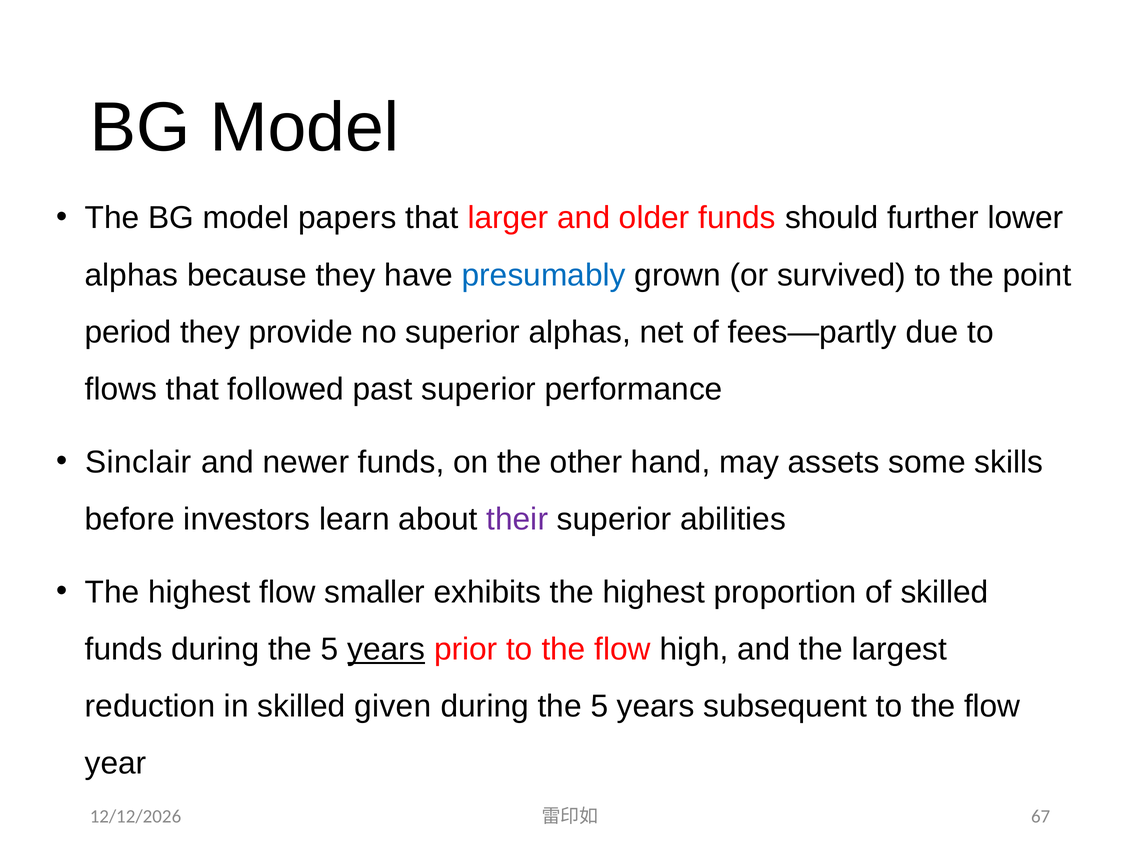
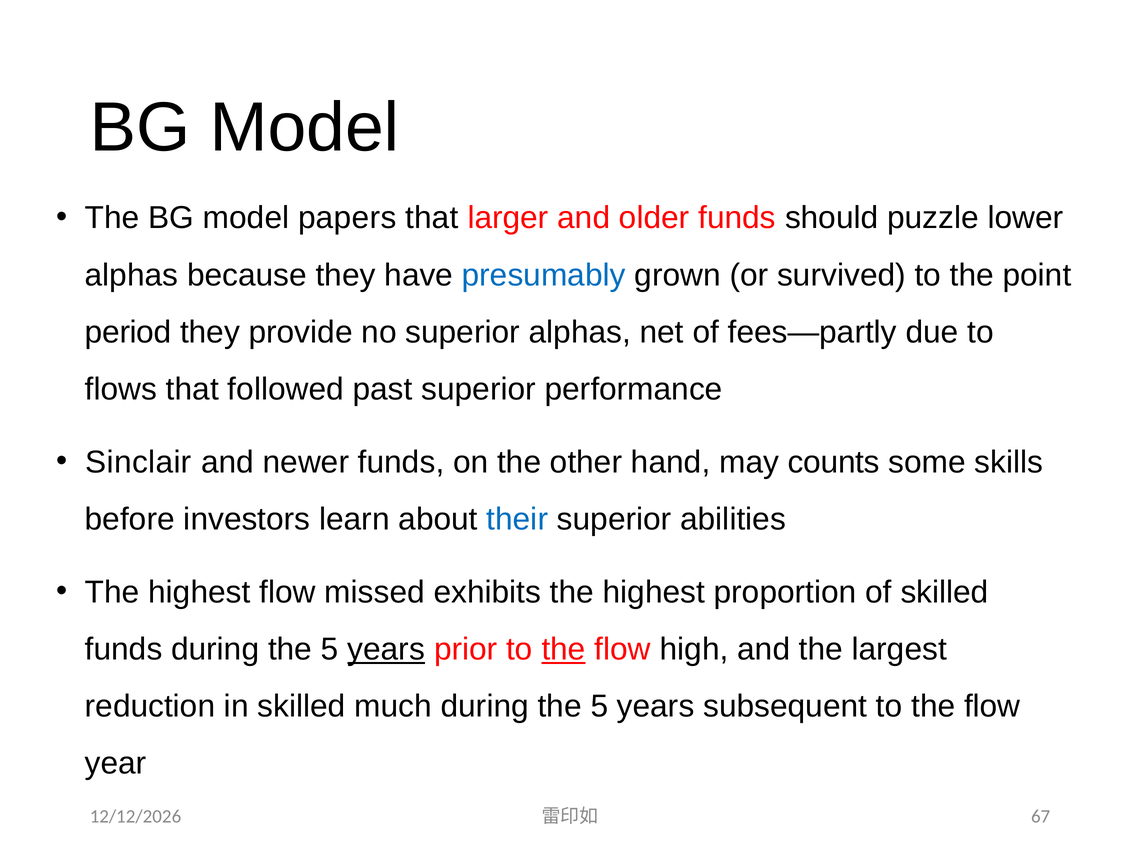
further: further -> puzzle (933, 218)
assets: assets -> counts (834, 462)
their colour: purple -> blue (517, 519)
smaller: smaller -> missed (375, 592)
the underline: none -> present (564, 649)
given: given -> much (393, 706)
